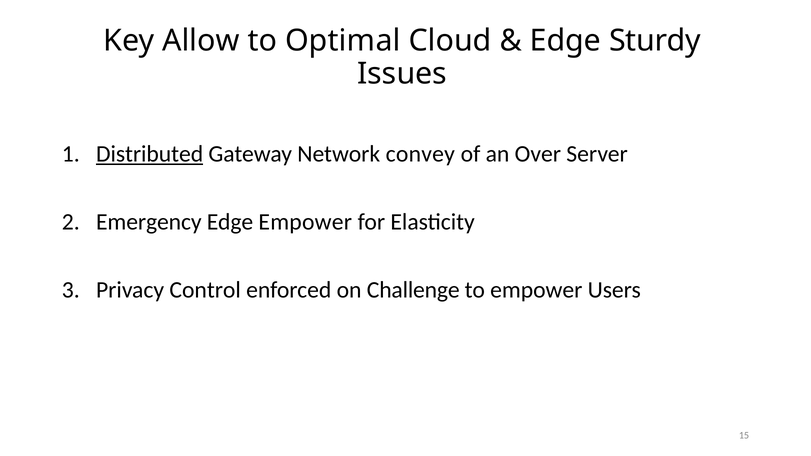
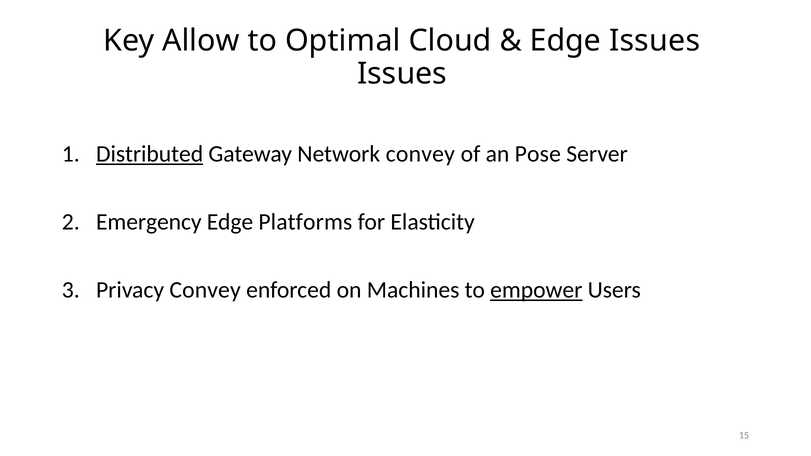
Edge Sturdy: Sturdy -> Issues (655, 41)
Over: Over -> Pose (538, 154)
Edge Empower: Empower -> Platforms (305, 222)
Privacy Control: Control -> Convey (205, 290)
Challenge: Challenge -> Machines (413, 290)
empower underline: none -> present (536, 290)
